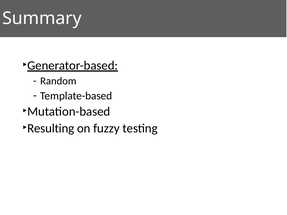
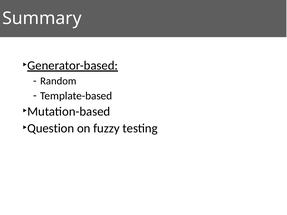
Resulting: Resulting -> Question (51, 128)
